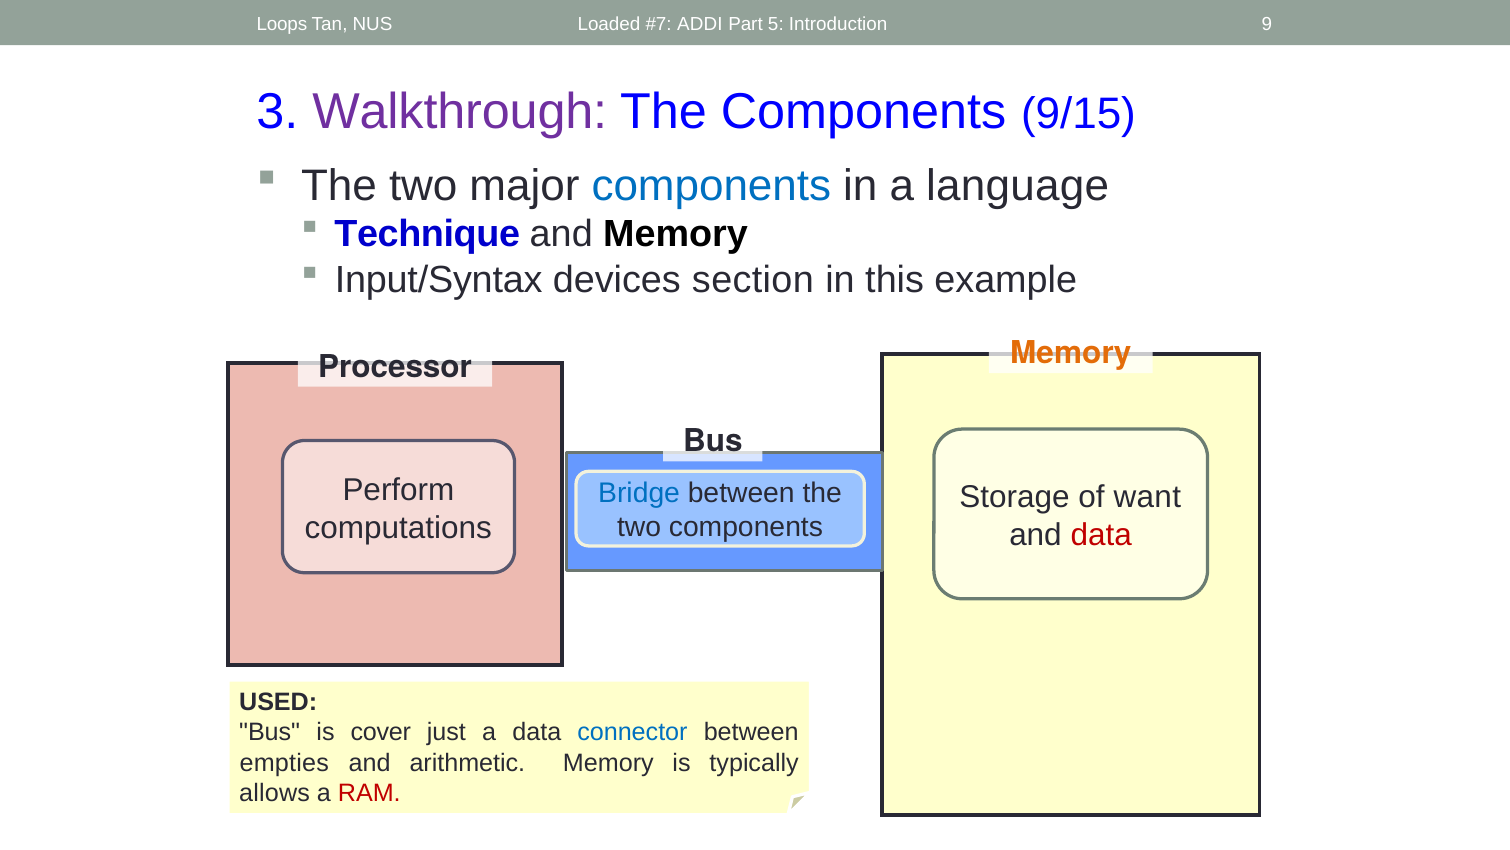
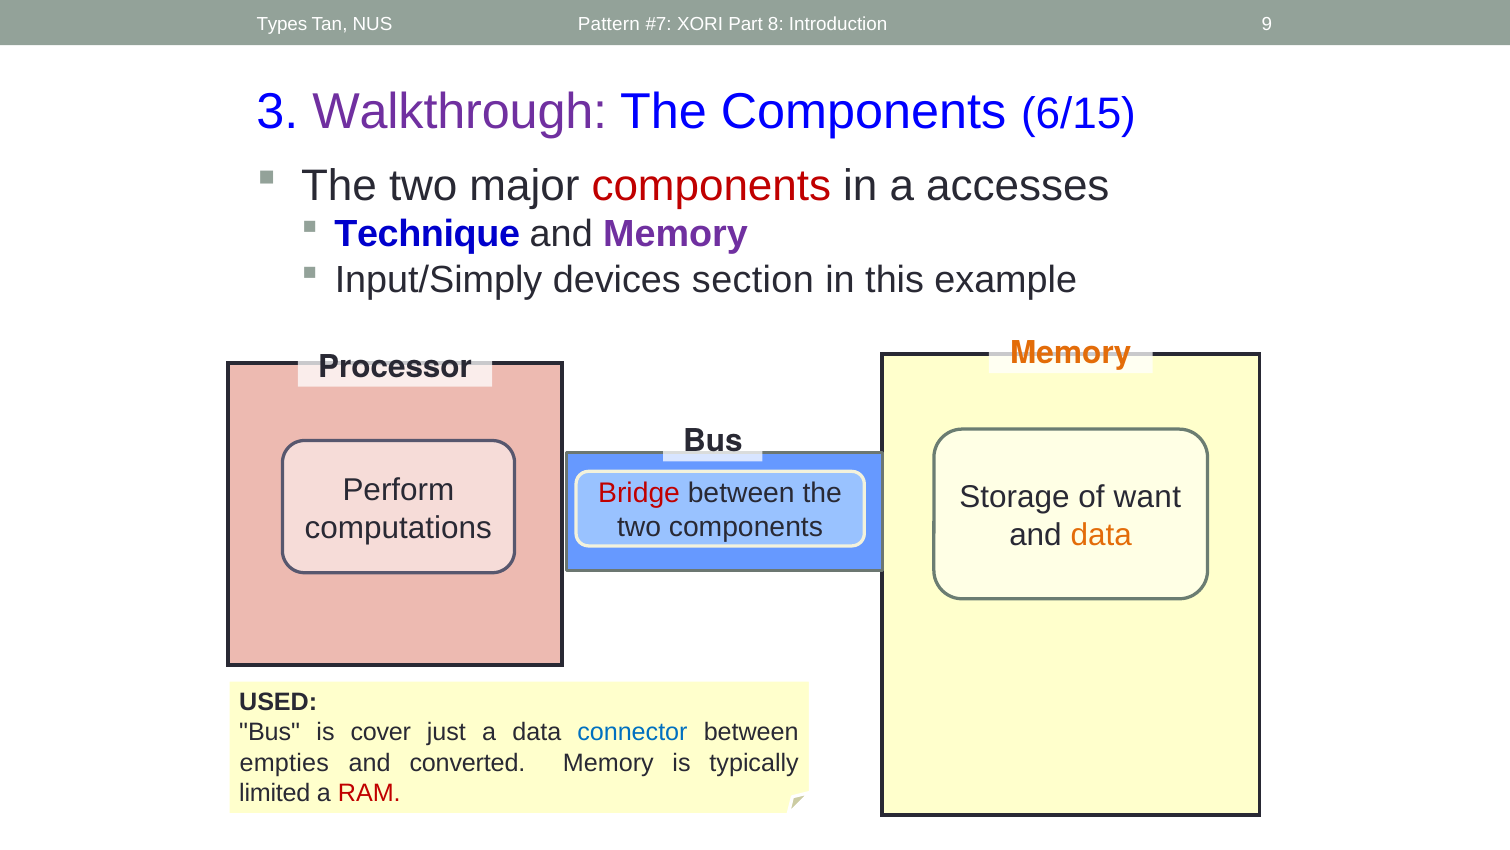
Loops: Loops -> Types (282, 24)
Loaded: Loaded -> Pattern (609, 24)
ADDI: ADDI -> XORI (700, 24)
5: 5 -> 8 (776, 24)
9/15: 9/15 -> 6/15 (1078, 114)
components colour: blue -> red (711, 186)
language: language -> accesses (1018, 186)
Memory colour: black -> purple (675, 234)
Input/Syntax: Input/Syntax -> Input/Simply (439, 280)
Bridge colour: blue -> red (639, 493)
data colour: red -> orange (1101, 535)
arithmetic: arithmetic -> converted (467, 762)
allows: allows -> limited (275, 792)
